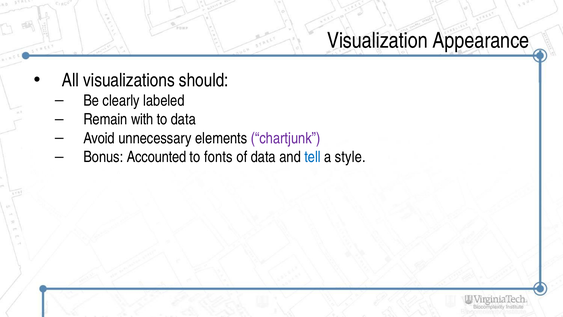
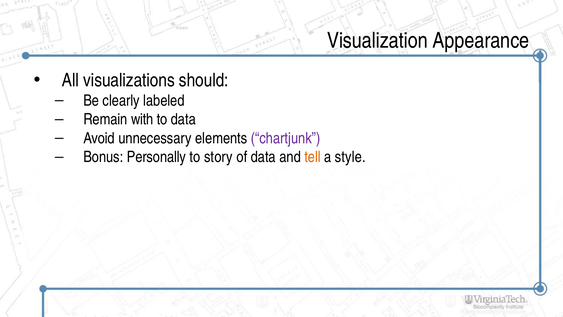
Accounted: Accounted -> Personally (156, 157)
fonts: fonts -> story (218, 157)
tell colour: blue -> orange (313, 157)
